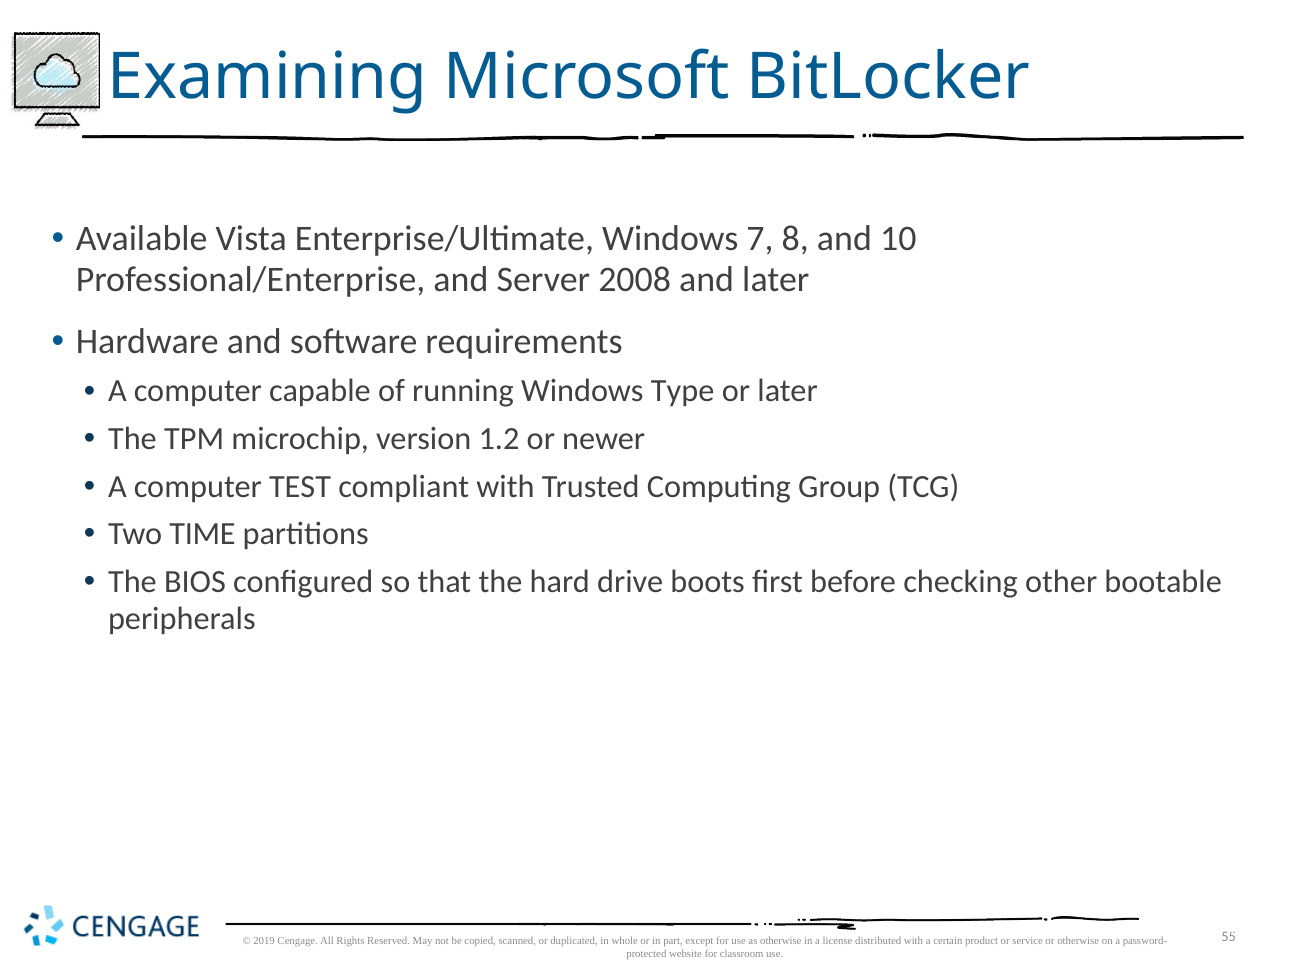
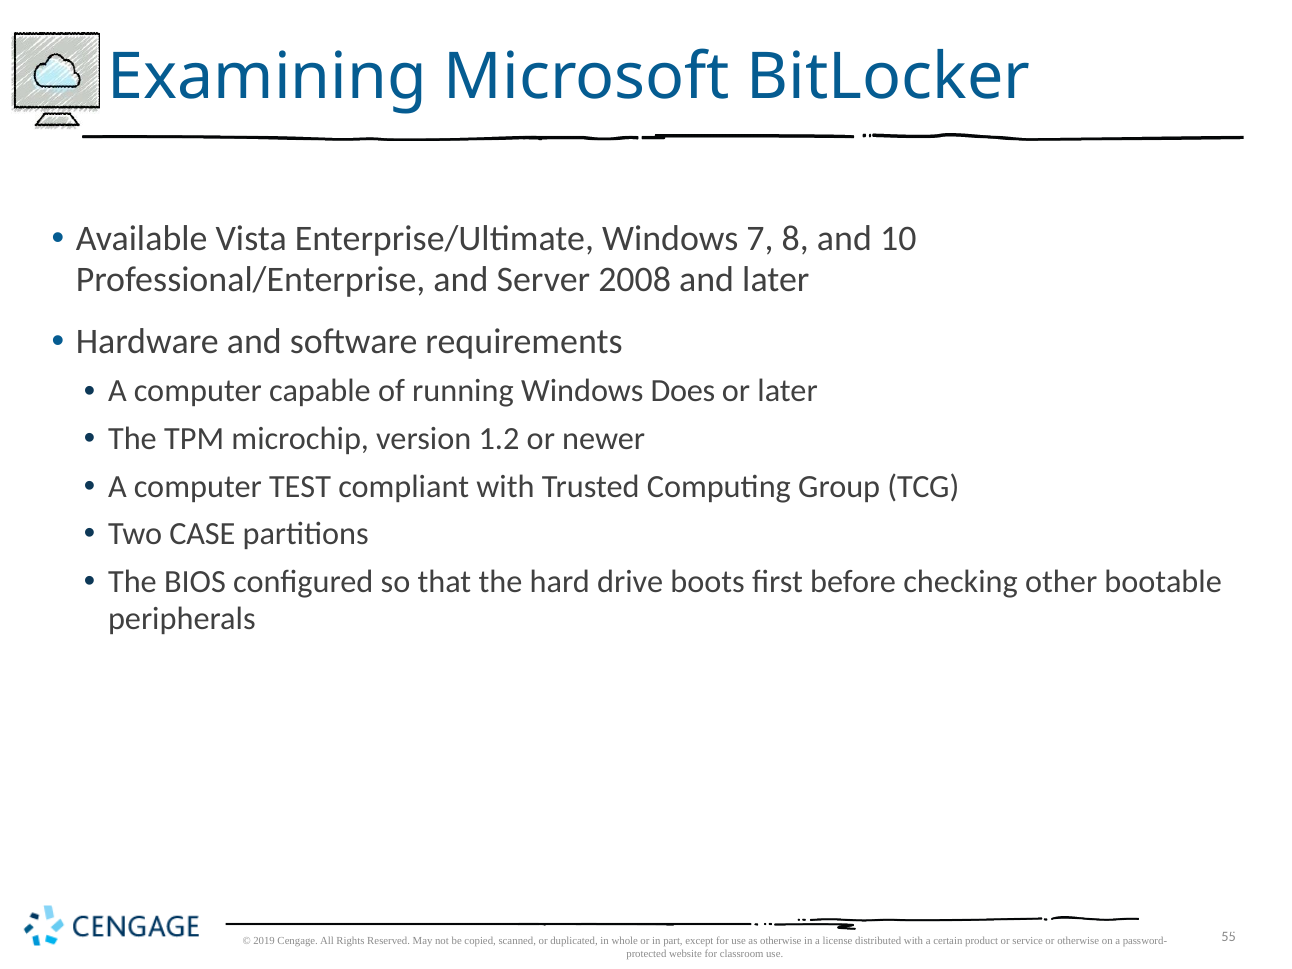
Type: Type -> Does (683, 391)
TIME: TIME -> CASE (202, 534)
